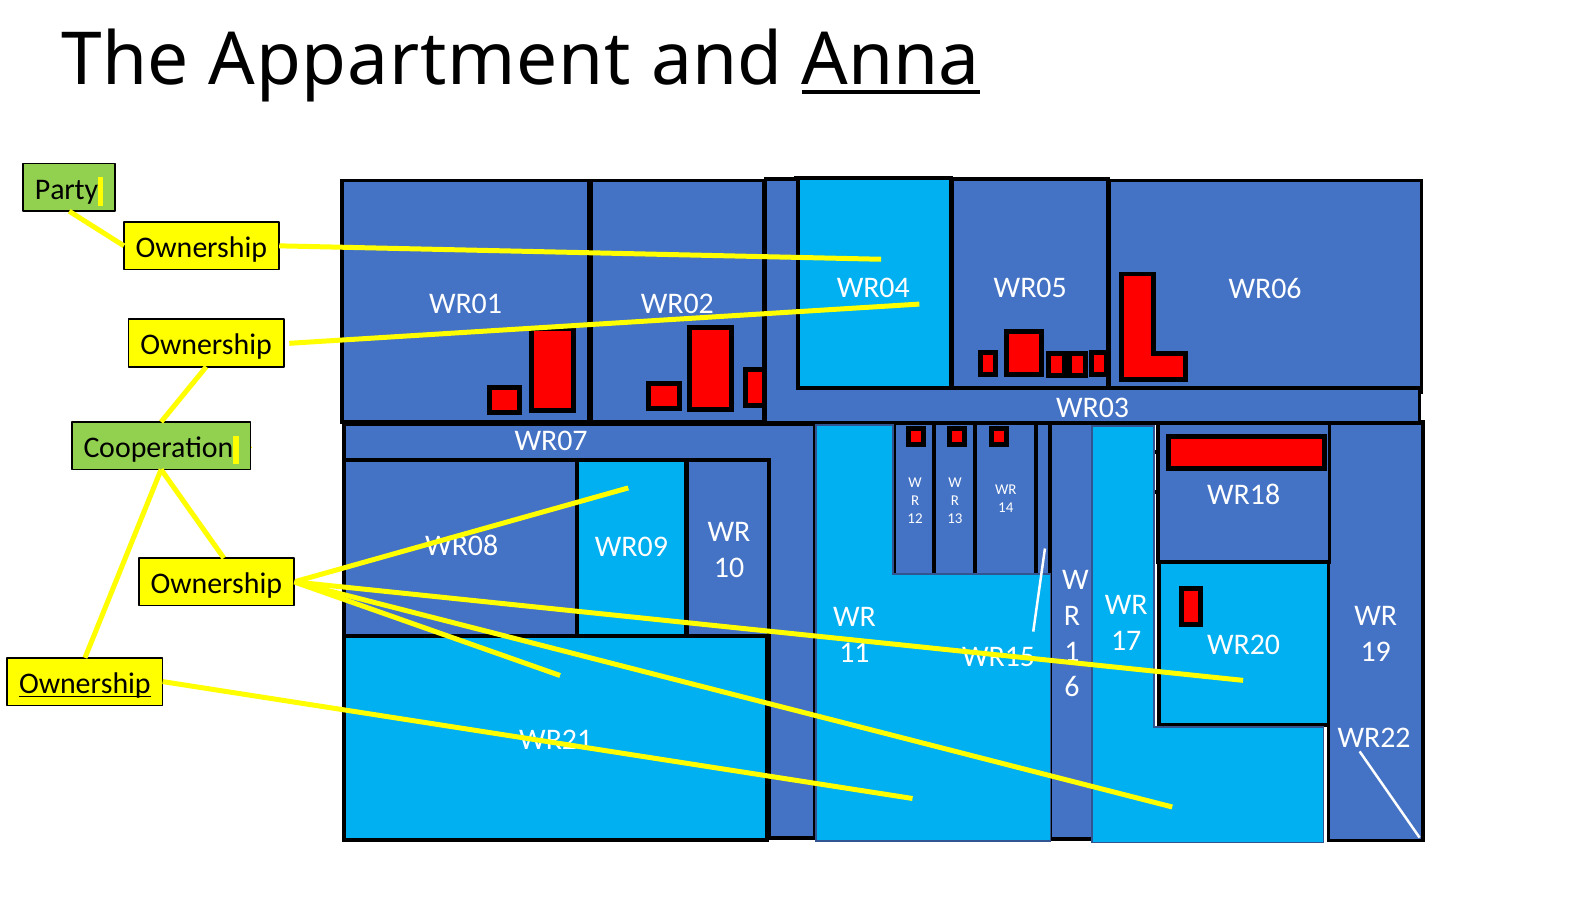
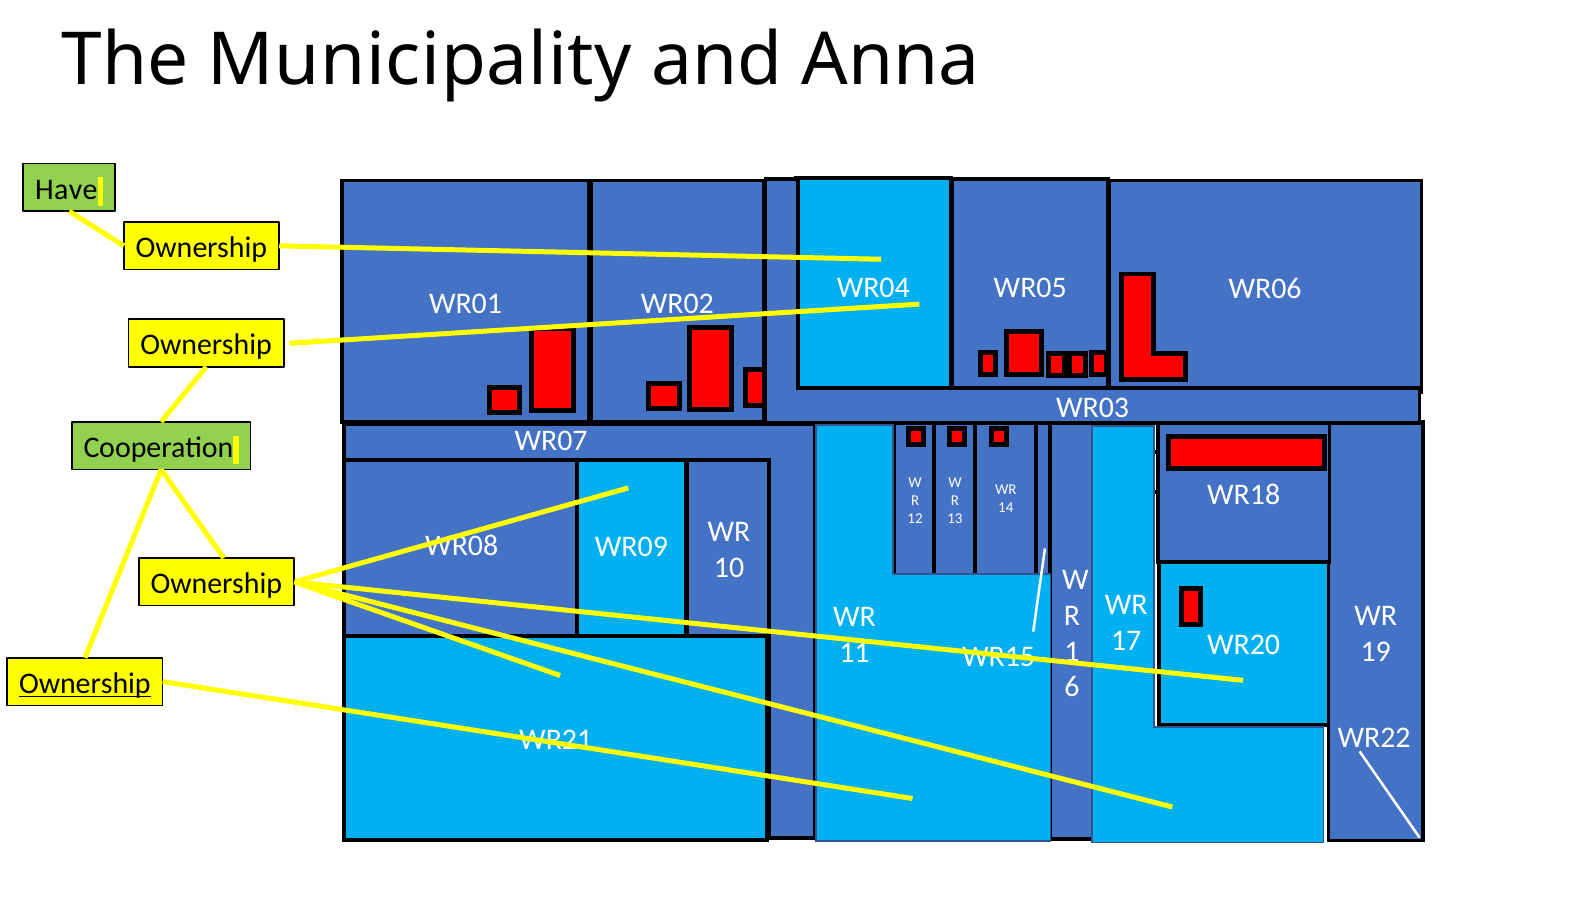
Appartment: Appartment -> Municipality (420, 60)
Anna underline: present -> none (891, 60)
Party: Party -> Have (66, 190)
